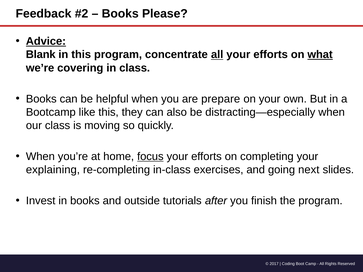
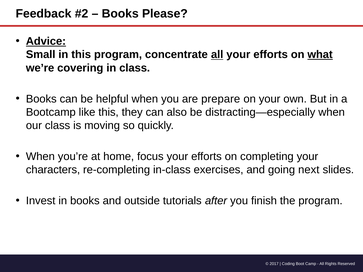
Blank: Blank -> Small (41, 55)
focus underline: present -> none (150, 157)
explaining: explaining -> characters (53, 170)
